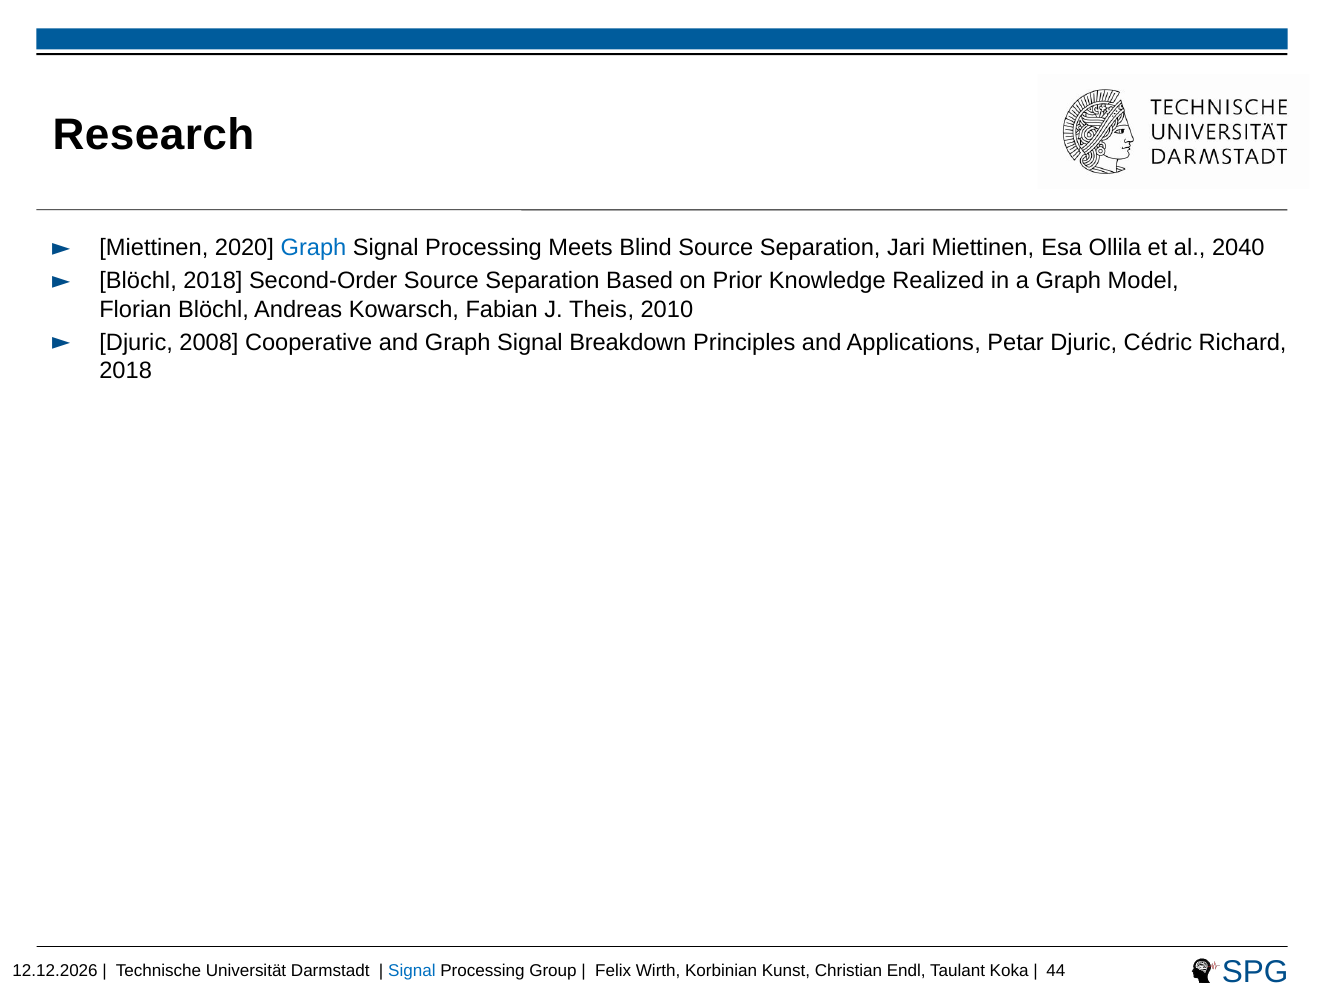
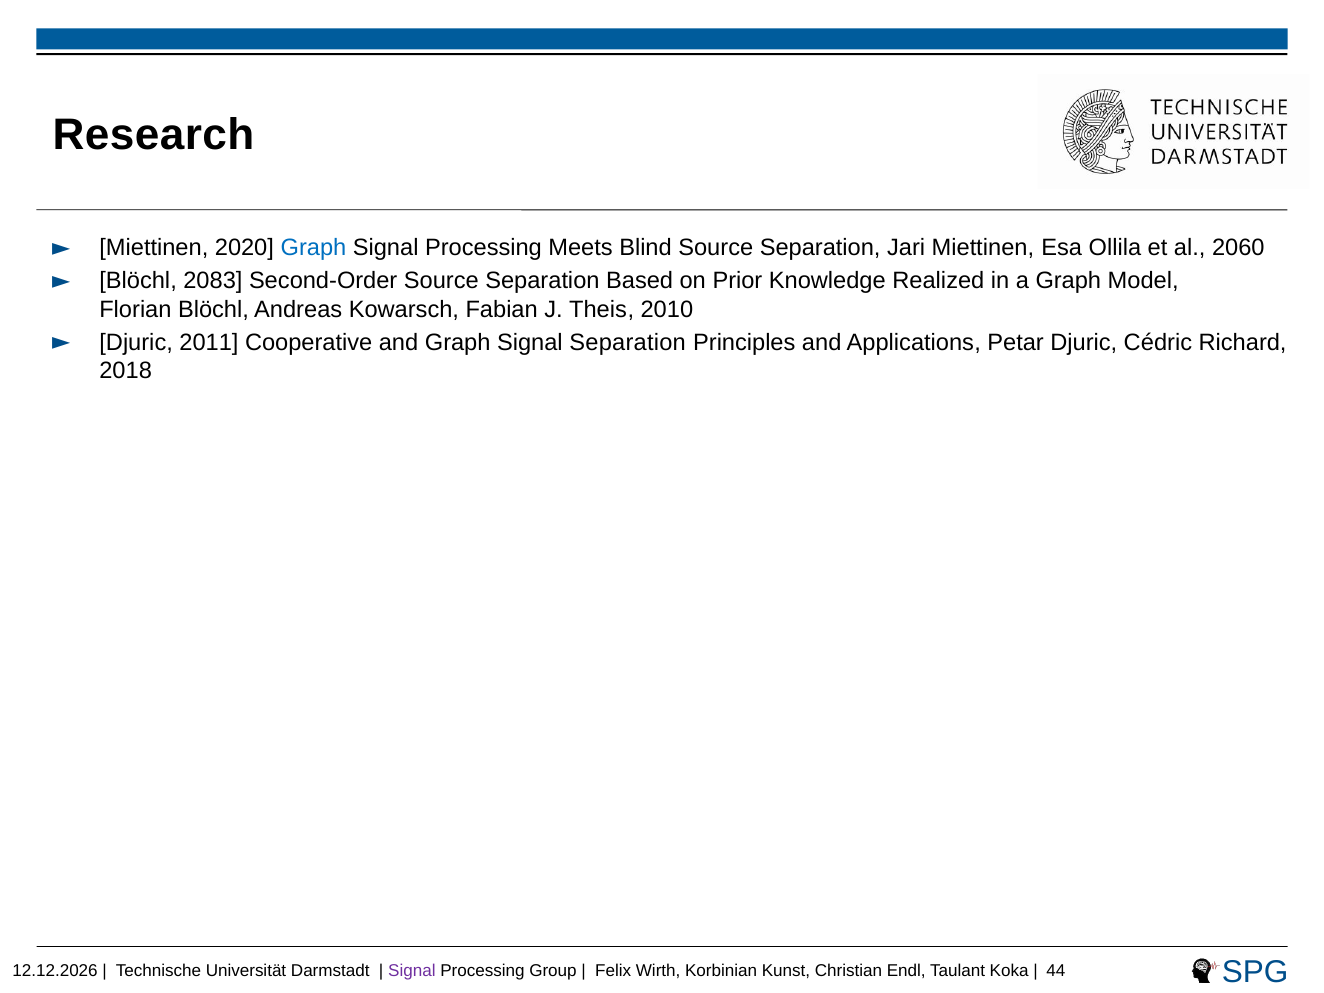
2040: 2040 -> 2060 (1238, 248)
Blöchl 2018: 2018 -> 2083 (213, 281)
2008: 2008 -> 2011 (209, 342)
Signal Breakdown: Breakdown -> Separation (628, 342)
Signal colour: blue -> purple (412, 971)
